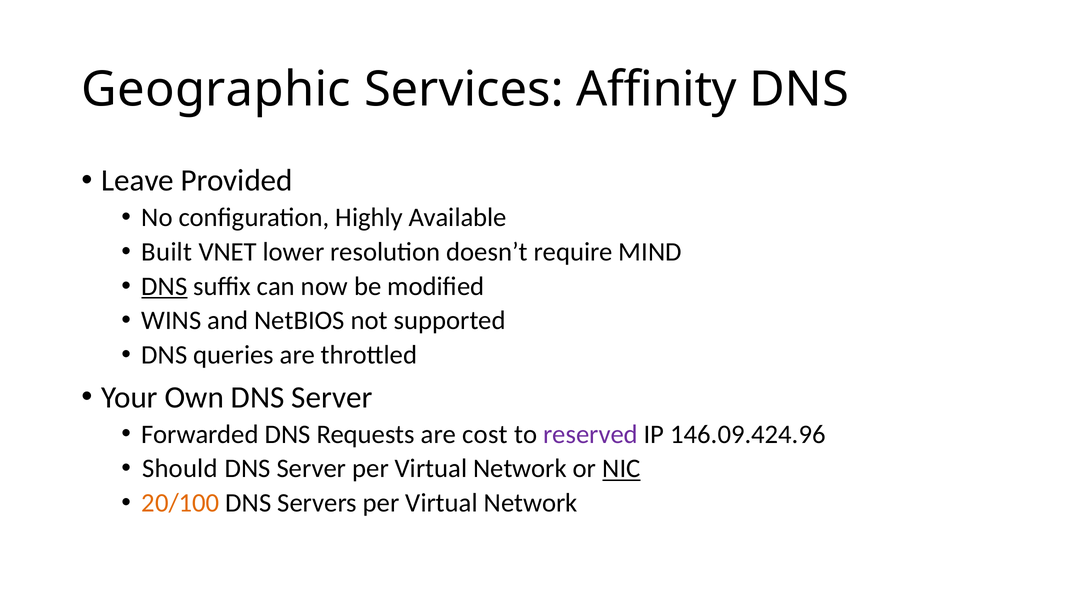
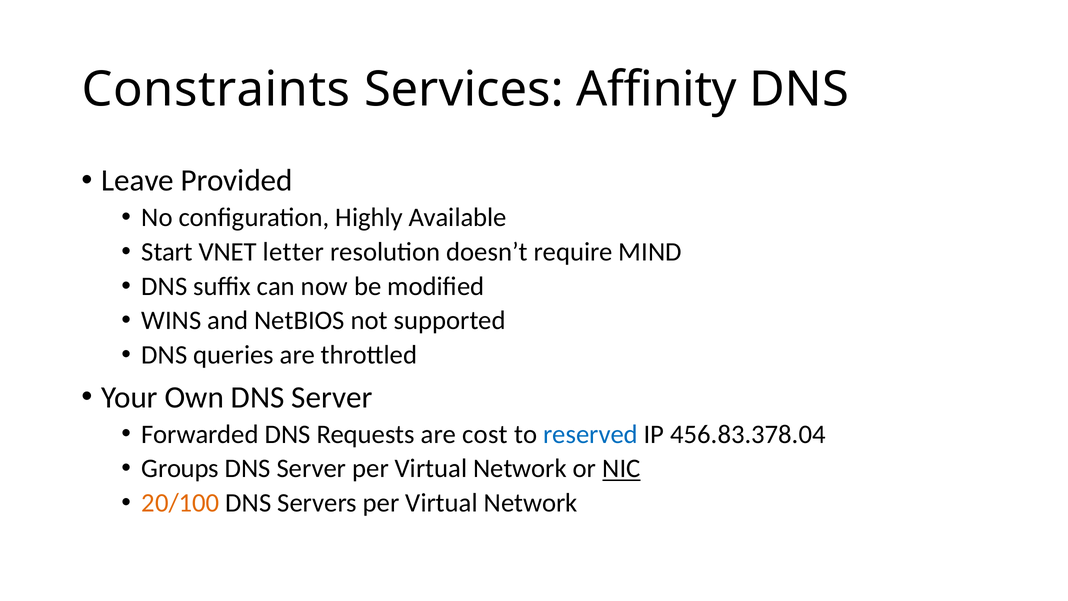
Geographic: Geographic -> Constraints (216, 90)
Built: Built -> Start (167, 252)
lower: lower -> letter (293, 252)
DNS underline: present -> none (164, 286)
reserved colour: purple -> blue (590, 434)
146.09.424.96: 146.09.424.96 -> 456.83.378.04 (748, 434)
Should: Should -> Groups (180, 468)
